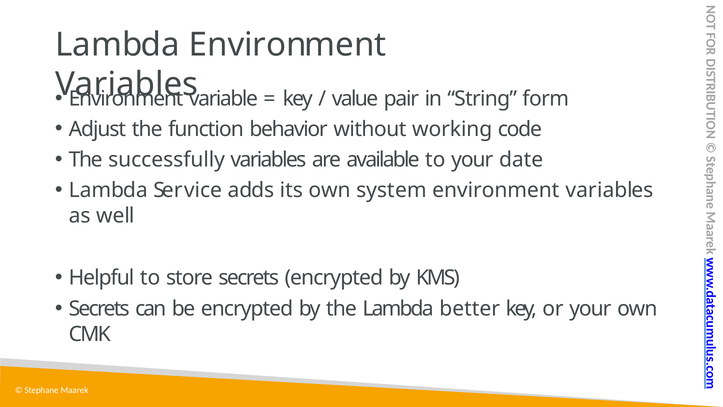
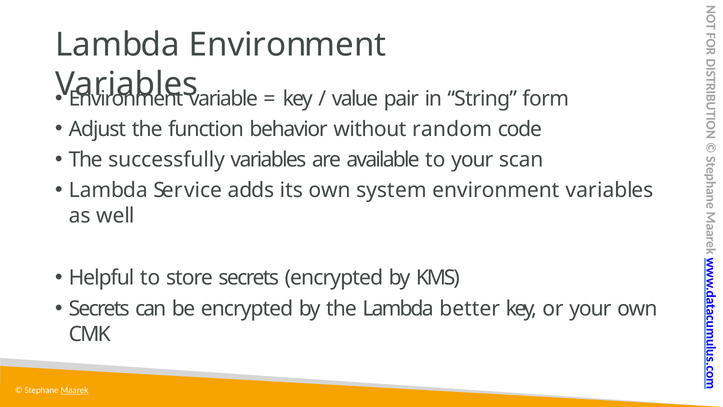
working: working -> random (452, 129)
date: date -> scan (521, 160)
Maarek underline: none -> present (74, 390)
